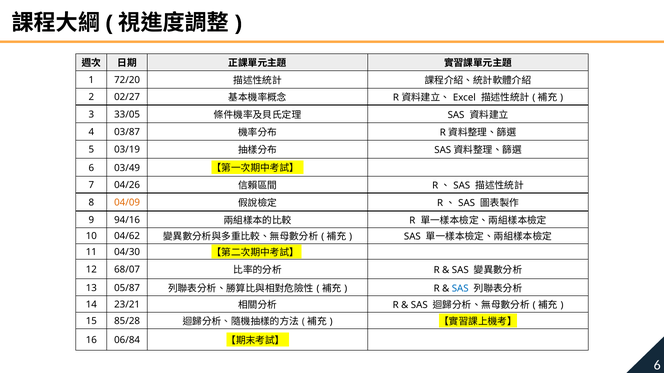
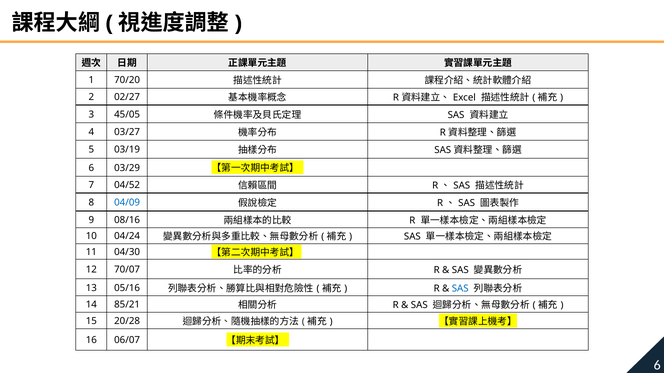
72/20: 72/20 -> 70/20 (127, 80)
33/05: 33/05 -> 45/05 (127, 115)
03/87: 03/87 -> 03/27 (127, 132)
03/49: 03/49 -> 03/29 (127, 168)
04/26: 04/26 -> 04/52 (127, 185)
04/09 colour: orange -> blue (127, 203)
94/16: 94/16 -> 08/16 (127, 220)
04/62: 04/62 -> 04/24 (127, 237)
68/07: 68/07 -> 70/07 (127, 270)
05/87: 05/87 -> 05/16 (127, 288)
23/21: 23/21 -> 85/21 (127, 305)
85/28: 85/28 -> 20/28 (127, 322)
06/84: 06/84 -> 06/07 (127, 341)
